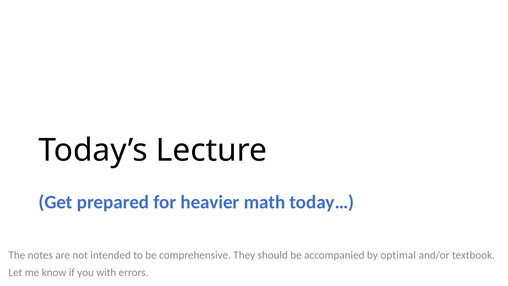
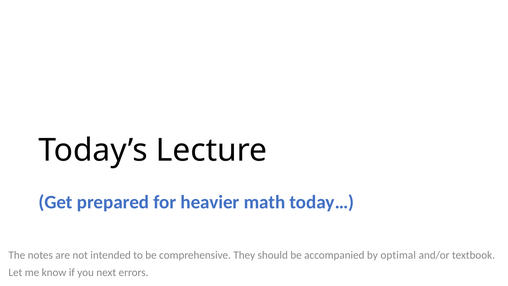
with: with -> next (106, 272)
